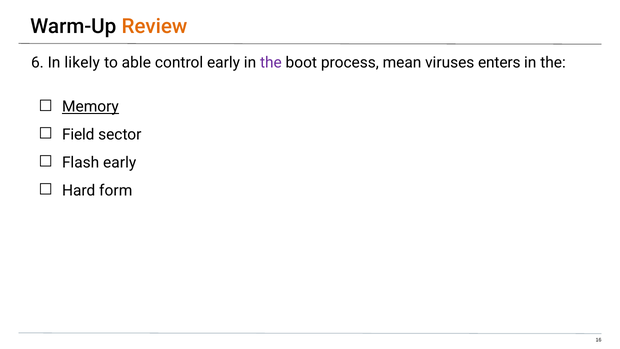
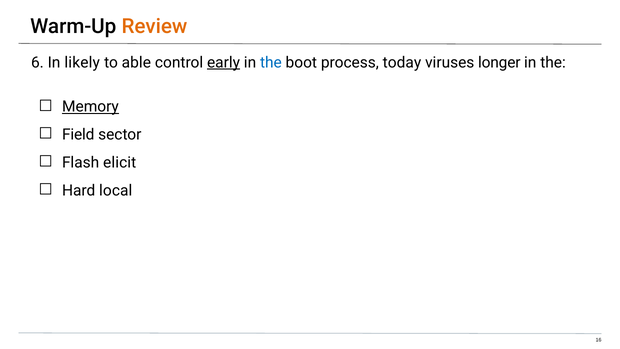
early underline: none -> present (223, 62)
the colour: purple -> blue (271, 62)
mean: mean -> today (402, 62)
enters: enters -> longer (499, 62)
Flash early: early -> elicit (120, 163)
form: form -> local (116, 190)
